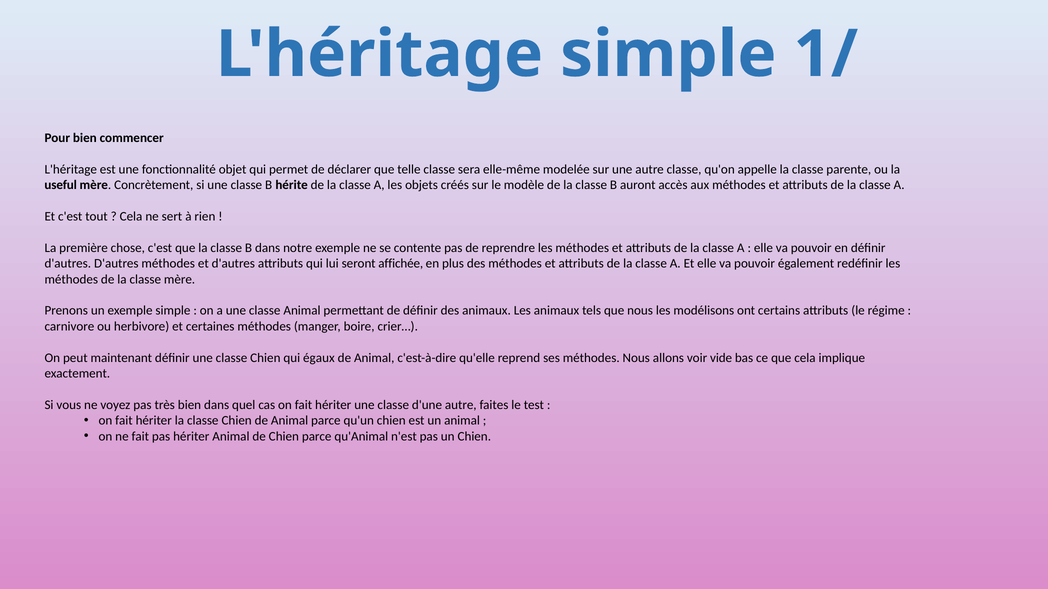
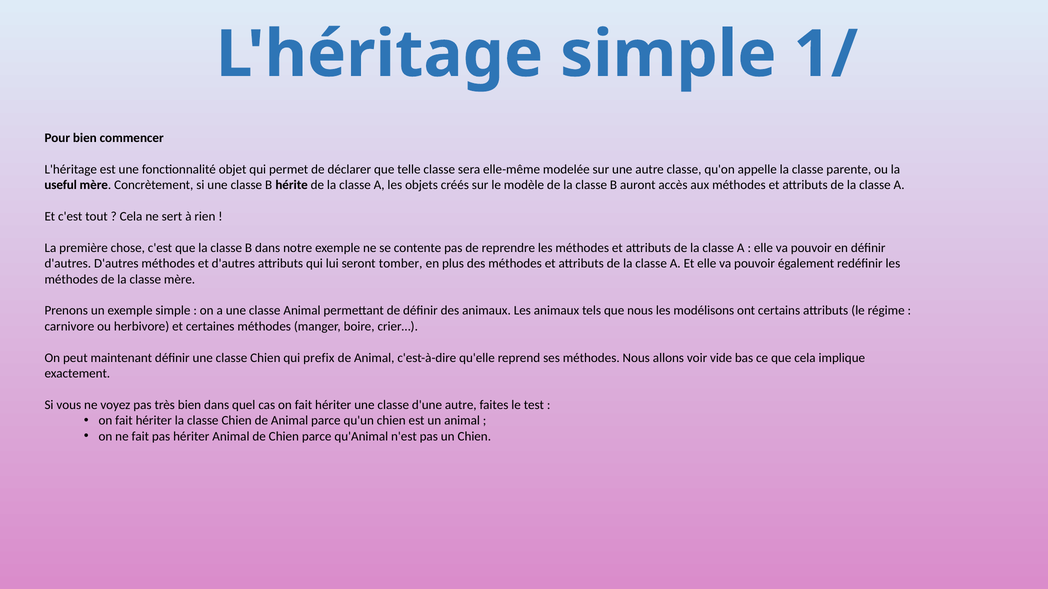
affichée: affichée -> tomber (401, 264)
égaux: égaux -> prefix (319, 358)
